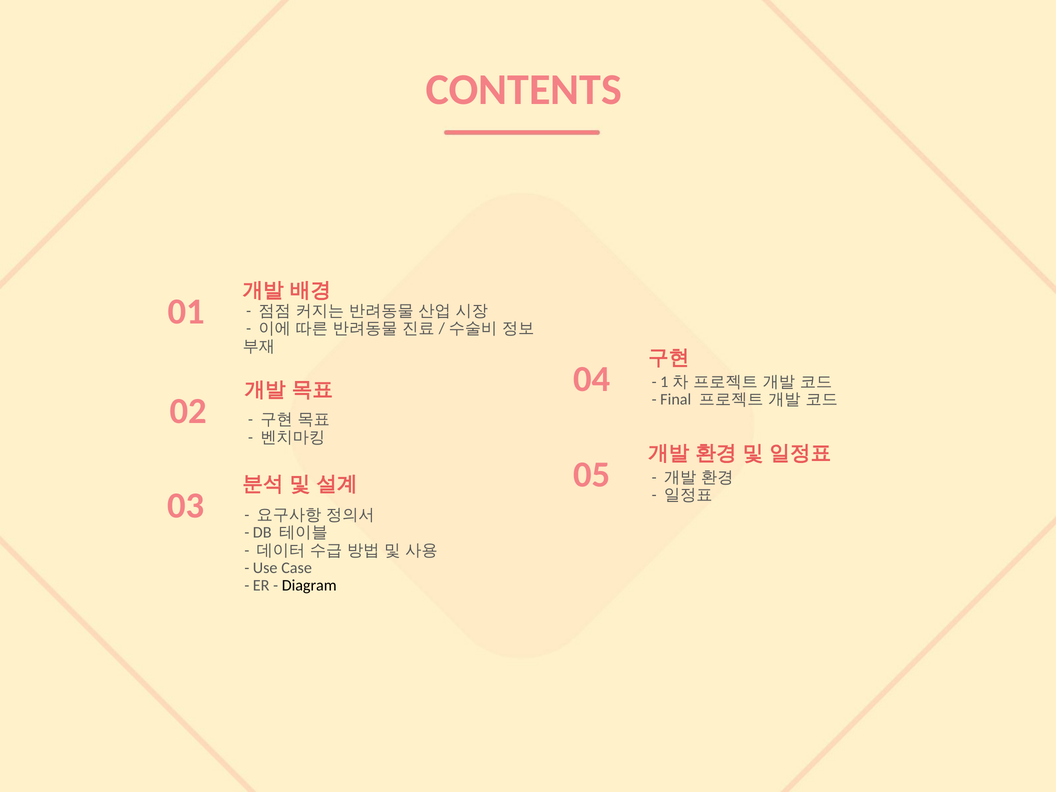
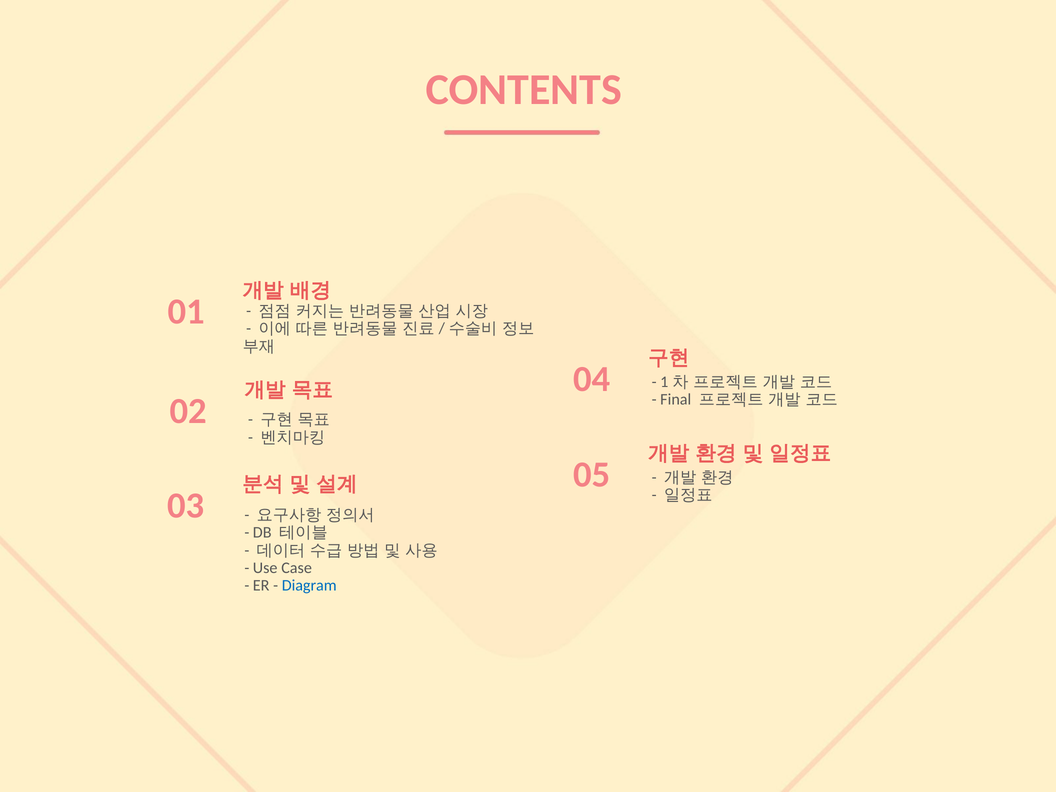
Diagram colour: black -> blue (309, 585)
